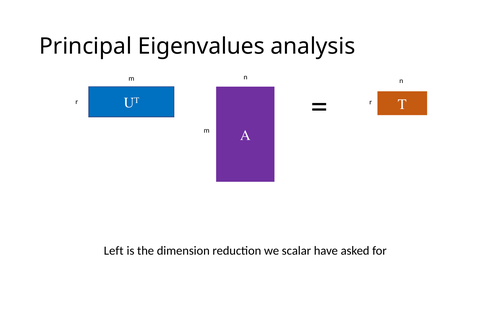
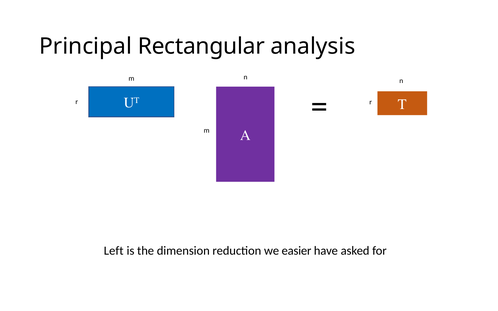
Eigenvalues: Eigenvalues -> Rectangular (201, 47)
scalar: scalar -> easier (297, 251)
